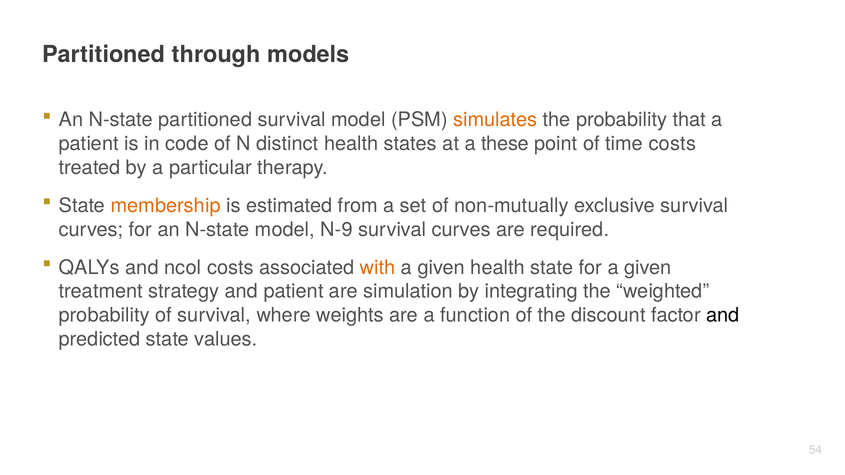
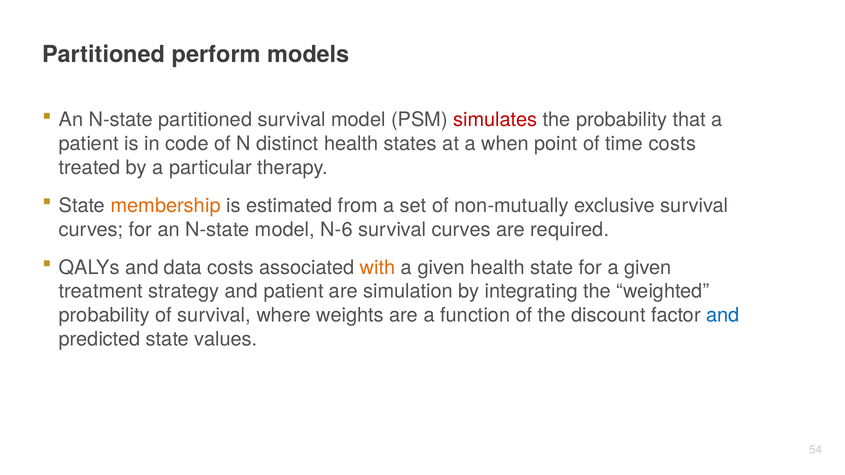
through: through -> perform (216, 54)
simulates colour: orange -> red (495, 120)
these: these -> when (505, 144)
N-9: N-9 -> N-6 (337, 230)
ncol: ncol -> data (183, 268)
and colour: black -> blue (723, 316)
